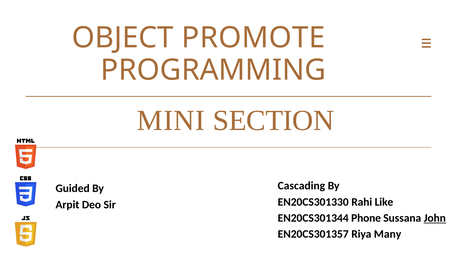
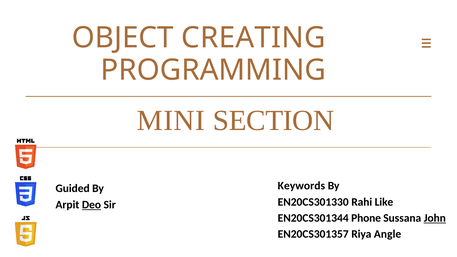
PROMOTE: PROMOTE -> CREATING (253, 38)
Cascading: Cascading -> Keywords (301, 186)
Deo underline: none -> present (91, 205)
Many: Many -> Angle (388, 234)
